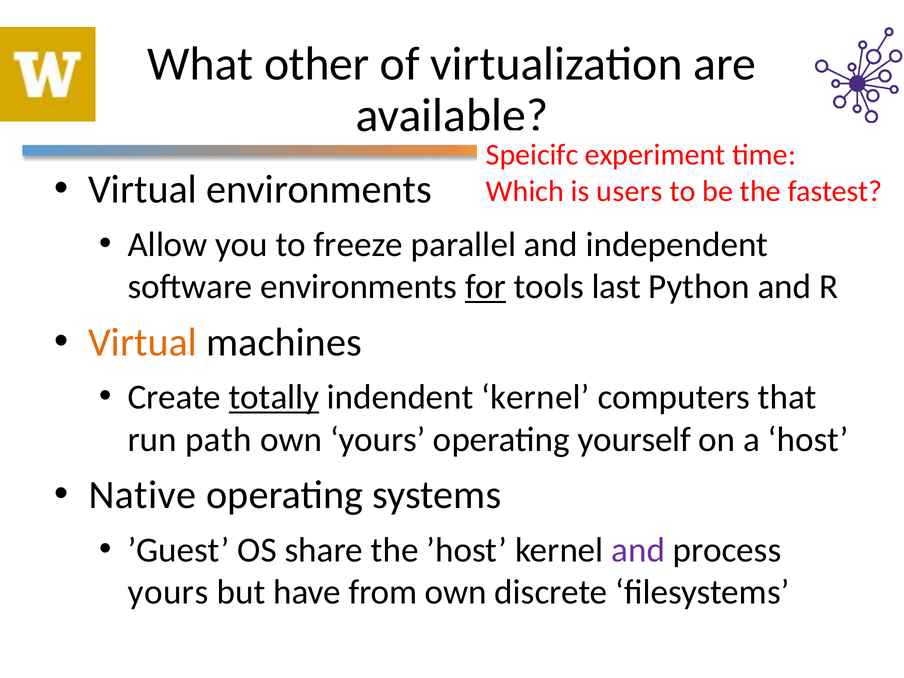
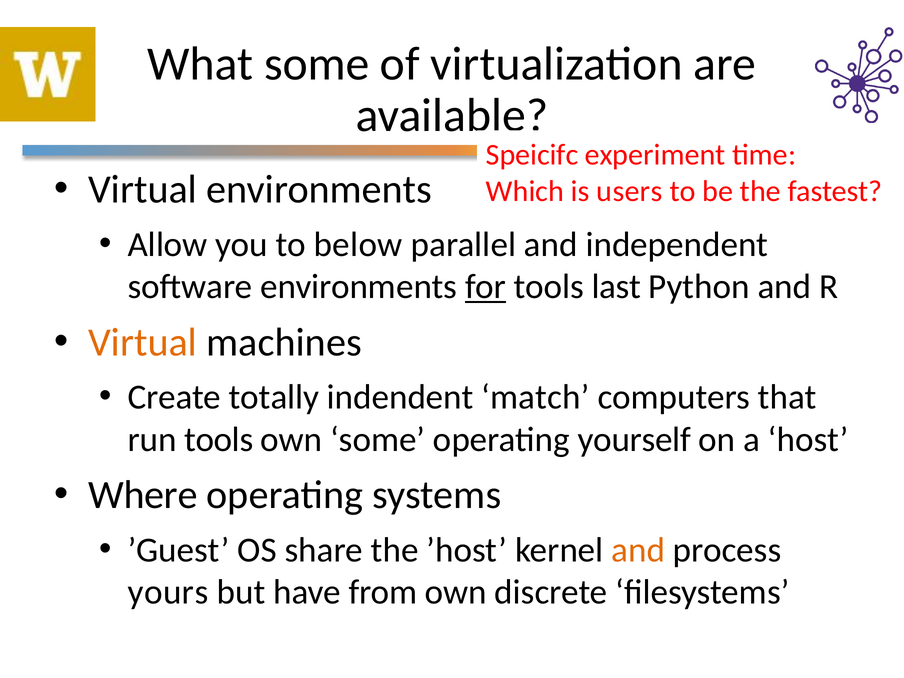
What other: other -> some (317, 64)
freeze: freeze -> below (358, 245)
totally underline: present -> none (274, 397)
indendent kernel: kernel -> match (535, 397)
run path: path -> tools (219, 439)
own yours: yours -> some (378, 439)
Native: Native -> Where (143, 495)
and colour: purple -> orange (638, 550)
